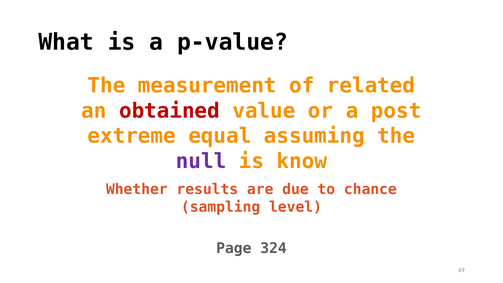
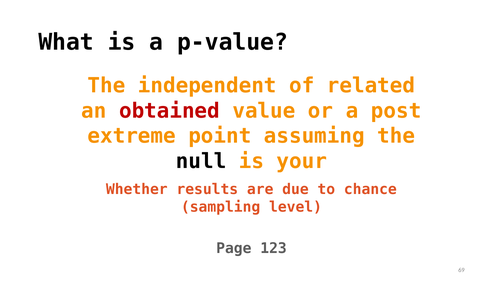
measurement: measurement -> independent (207, 86)
equal: equal -> point (220, 136)
null colour: purple -> black (201, 161)
know: know -> your (302, 161)
324: 324 -> 123 (274, 248)
